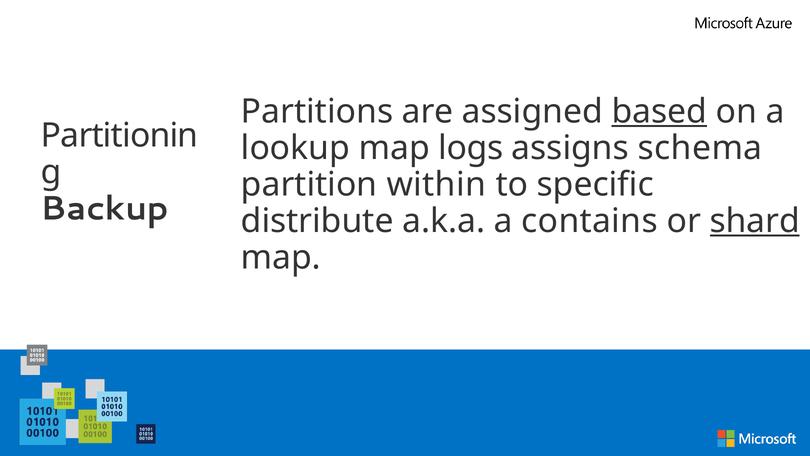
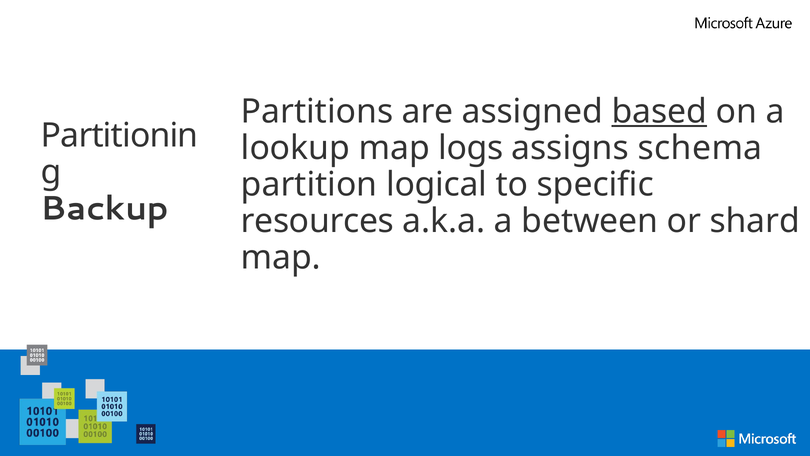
within: within -> logical (437, 184)
distribute: distribute -> resources (317, 221)
contains: contains -> between (590, 221)
shard underline: present -> none (755, 221)
